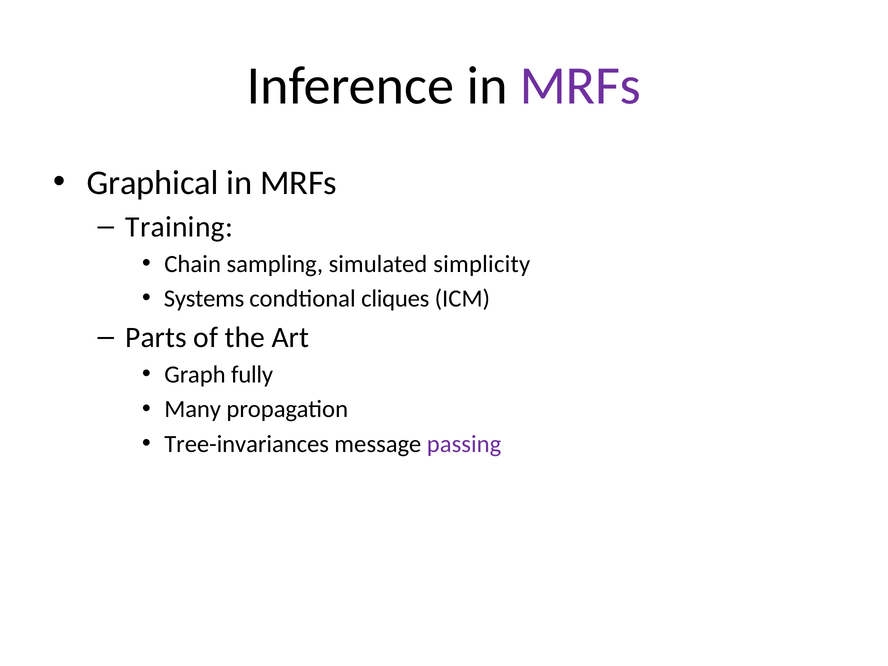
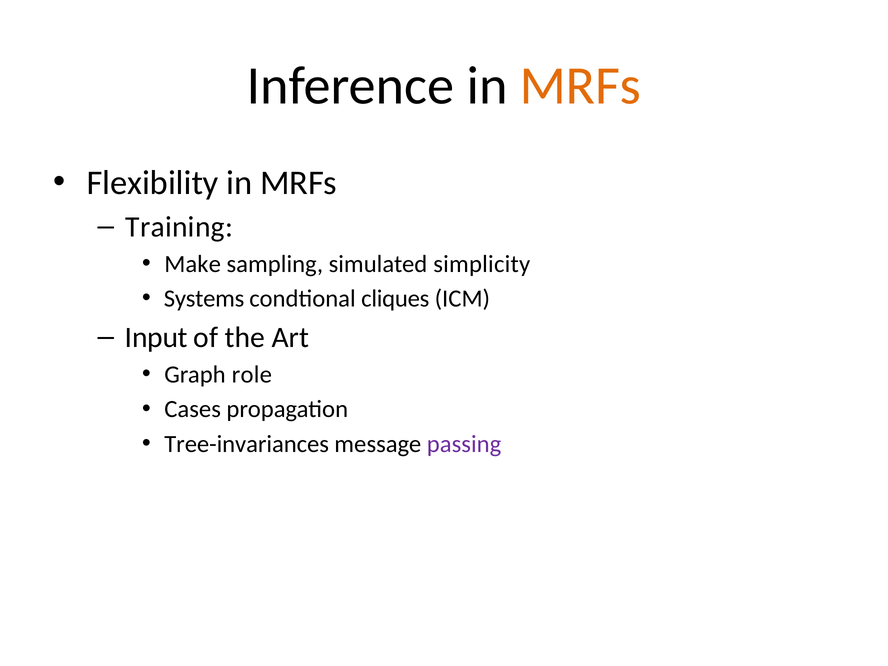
MRFs colour: purple -> orange (580, 86)
Graphical: Graphical -> Flexibility (153, 183)
Chain: Chain -> Make (193, 264)
Parts: Parts -> Input (156, 338)
fully: fully -> role (252, 375)
Many: Many -> Cases (193, 409)
